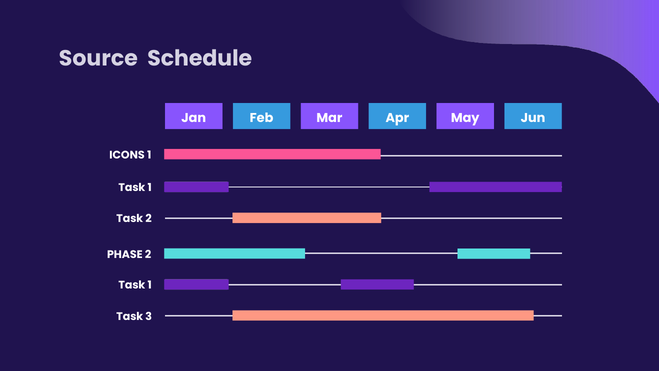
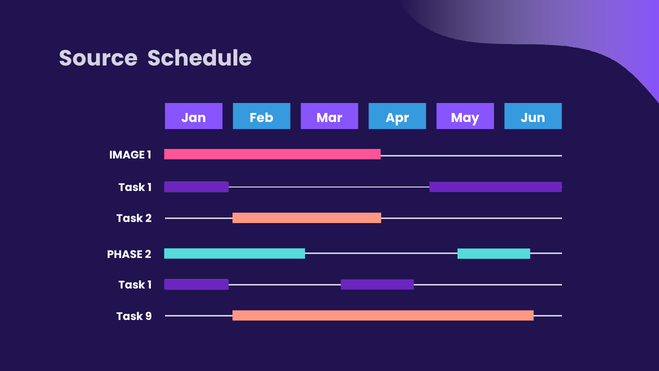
ICONS: ICONS -> IMAGE (127, 155)
3: 3 -> 9 (149, 316)
